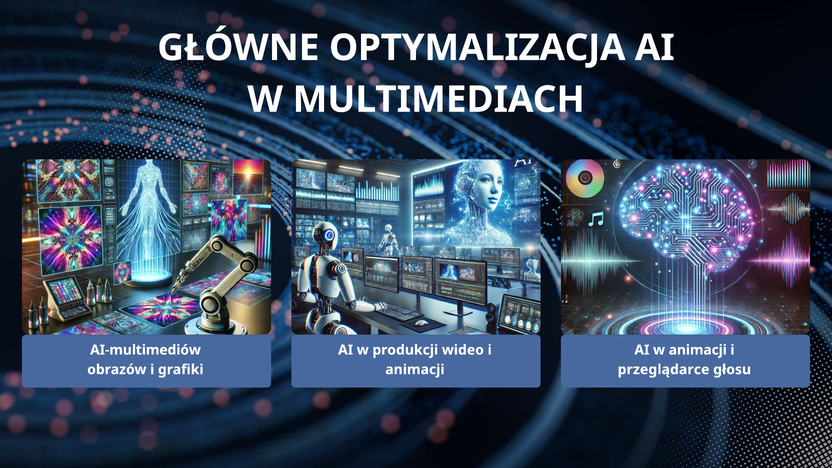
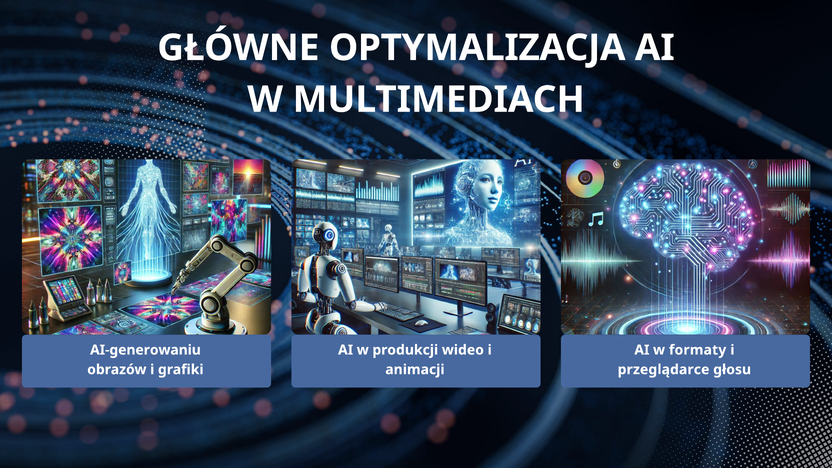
AI-multimediów: AI-multimediów -> AI-generowaniu (145, 350)
w animacji: animacji -> formaty (698, 350)
